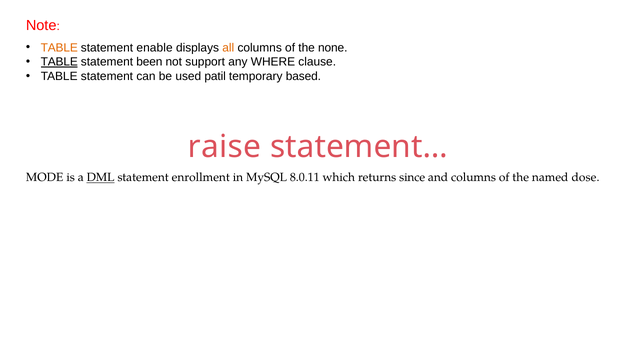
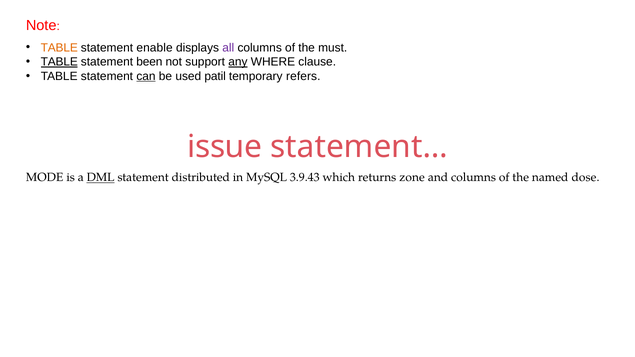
all colour: orange -> purple (228, 48)
none: none -> must (333, 48)
any underline: none -> present (238, 62)
can underline: none -> present (146, 76)
based: based -> refers (303, 76)
raise: raise -> issue (225, 147)
enrollment: enrollment -> distributed (201, 178)
8.0.11: 8.0.11 -> 3.9.43 (305, 178)
since: since -> zone (412, 178)
